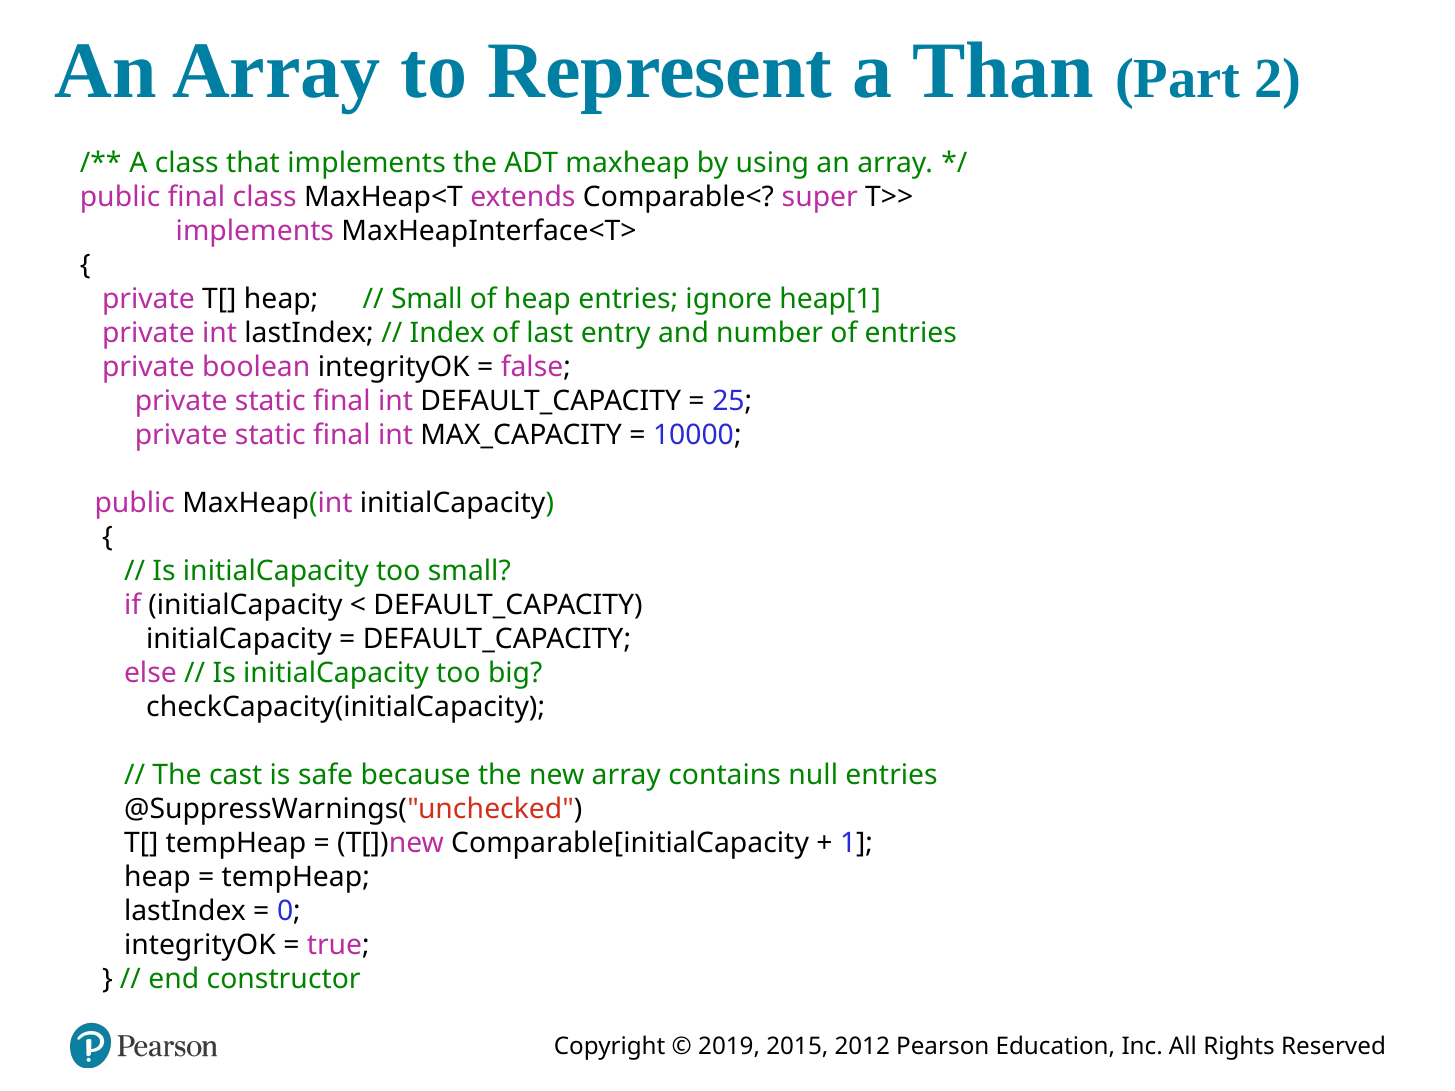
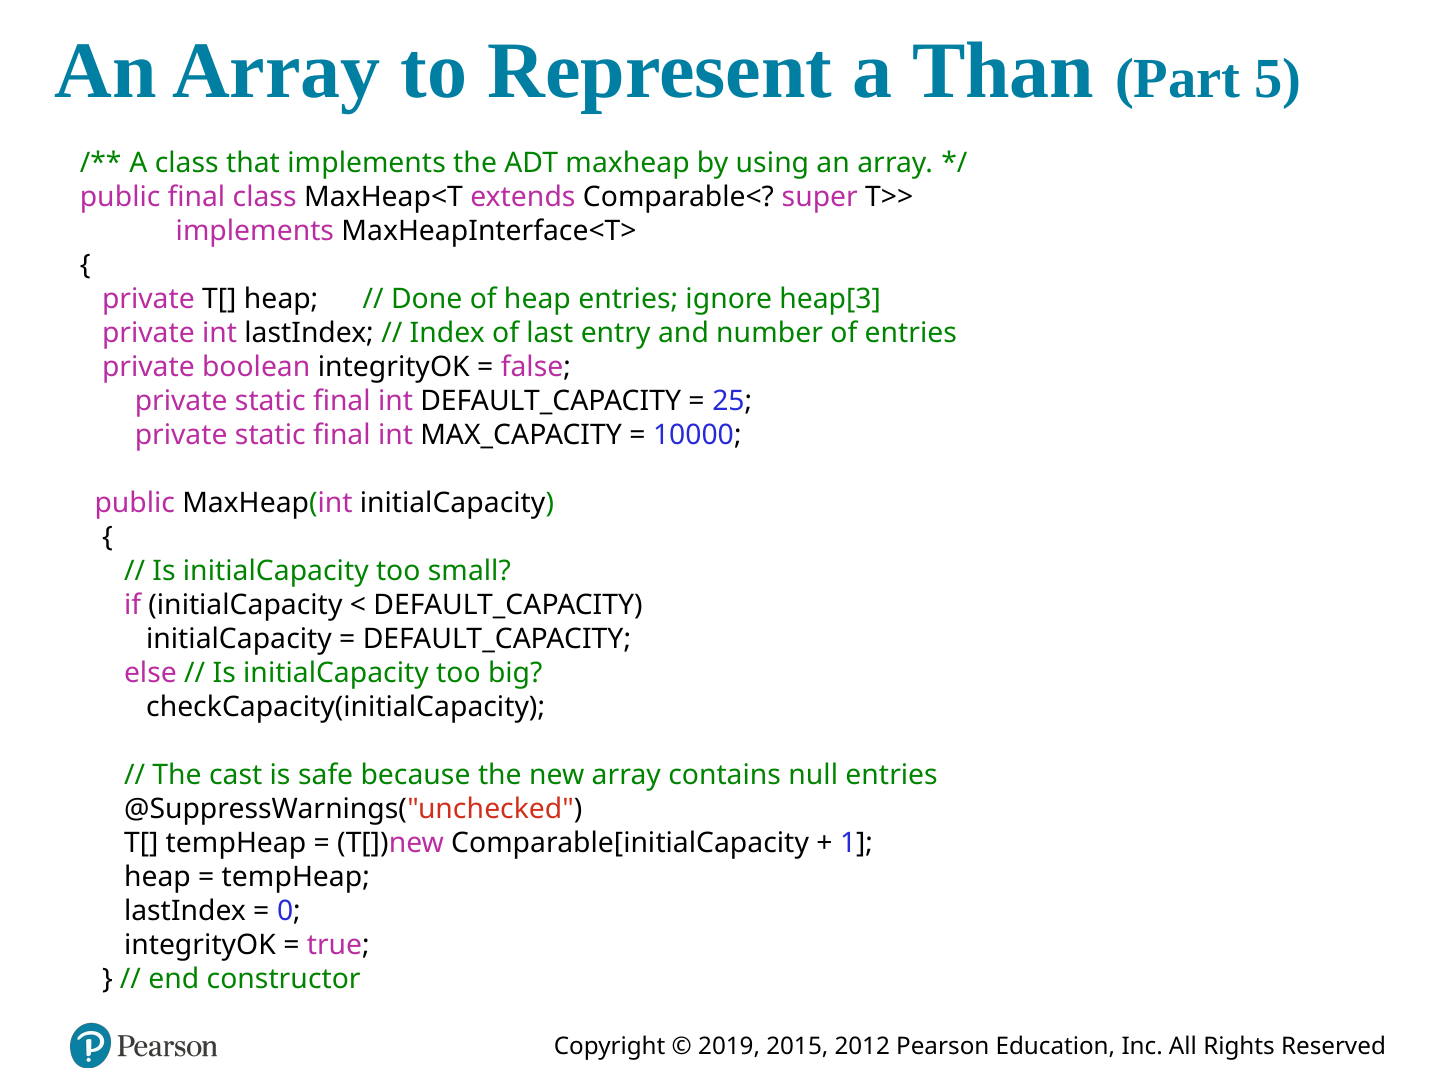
2: 2 -> 5 (1278, 79)
Small: Small -> Done (427, 300)
heap[1: heap[1 -> heap[3 (830, 300)
